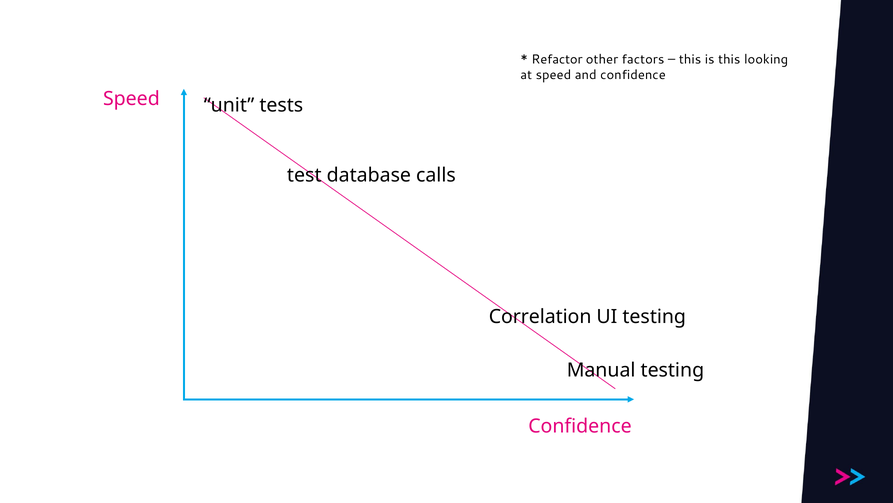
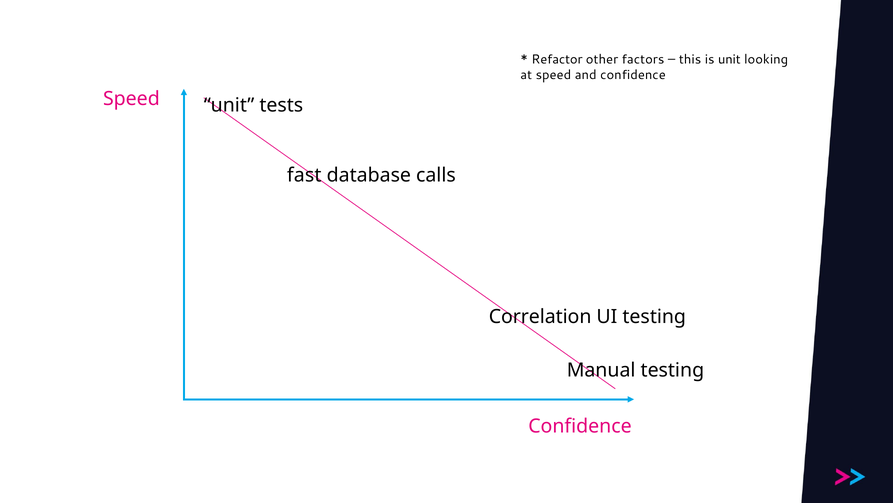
is this: this -> unit (729, 59)
test: test -> fast (304, 175)
